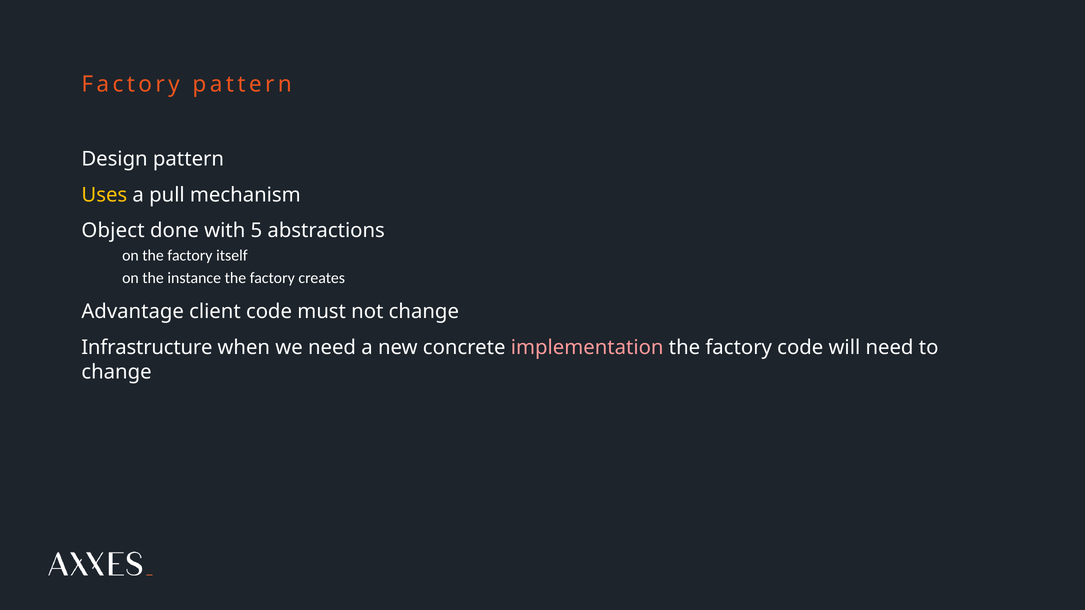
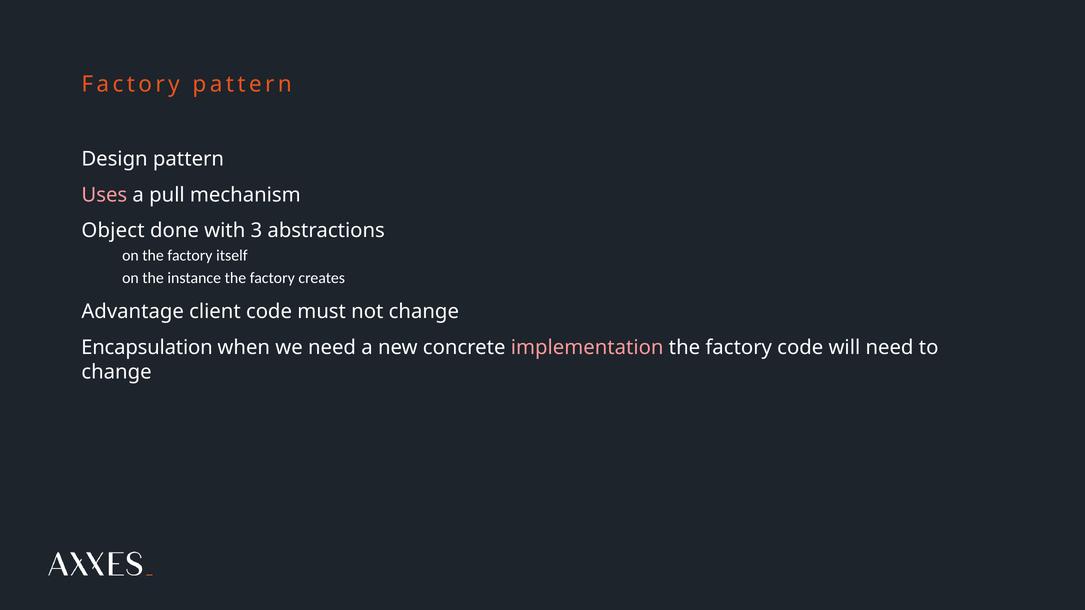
Uses colour: yellow -> pink (104, 195)
5: 5 -> 3 (256, 231)
Infrastructure: Infrastructure -> Encapsulation (147, 348)
